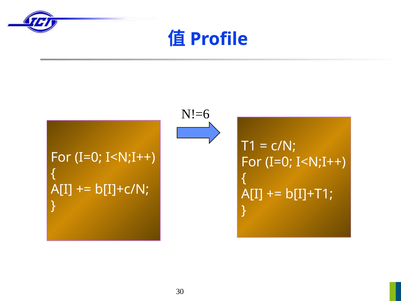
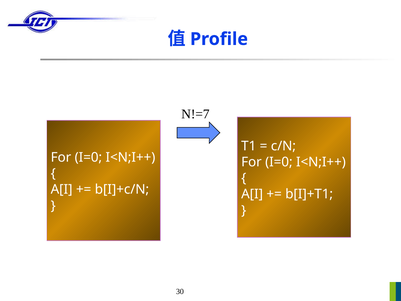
N!=6: N!=6 -> N!=7 (195, 114)
